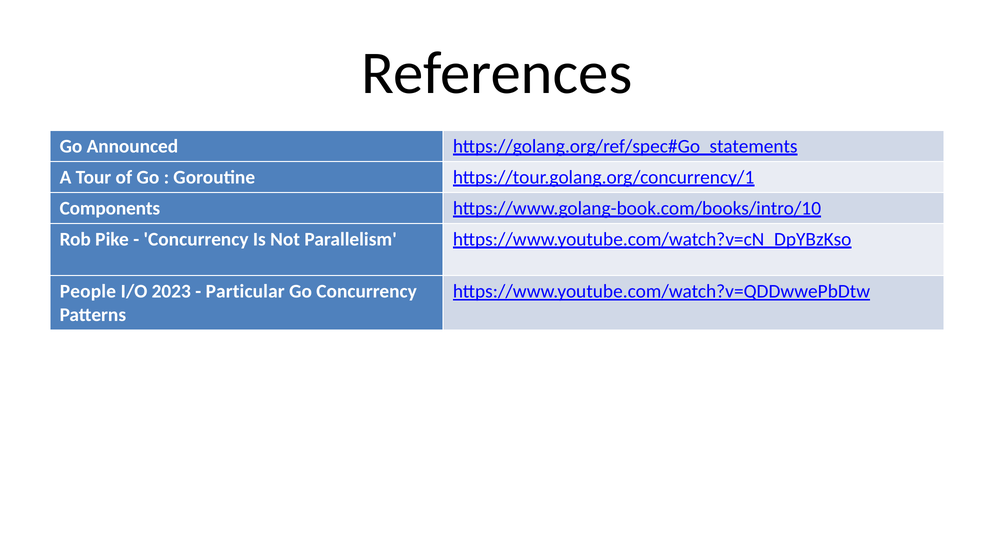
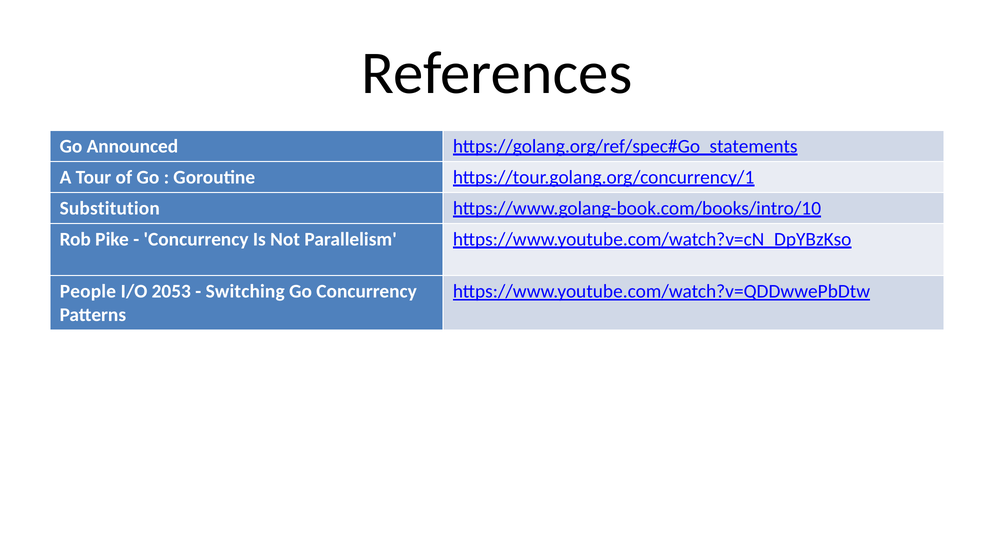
Components: Components -> Substitution (110, 208)
2023: 2023 -> 2053 (171, 291)
Particular: Particular -> Switching (245, 291)
